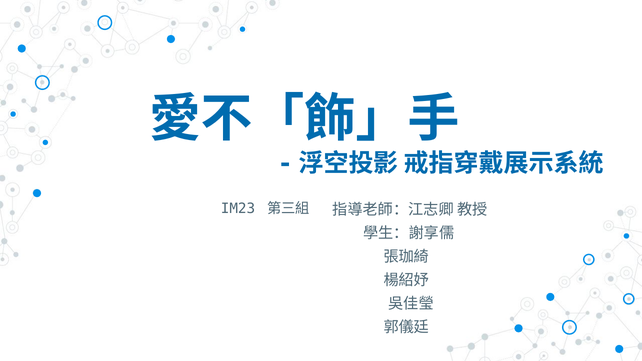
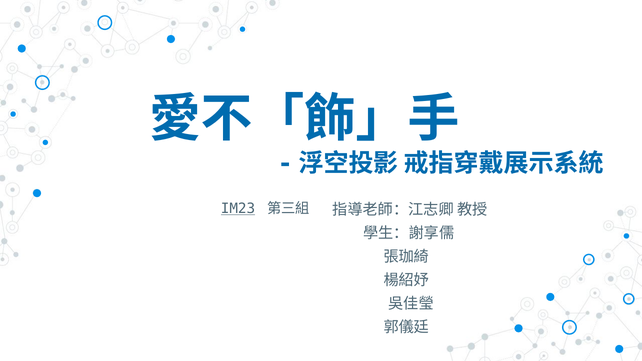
IM23 underline: none -> present (238, 209)
